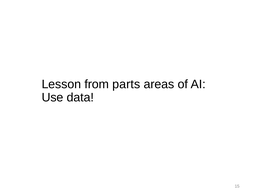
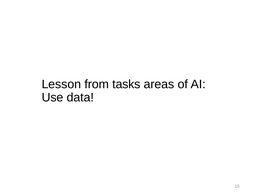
parts: parts -> tasks (126, 84)
